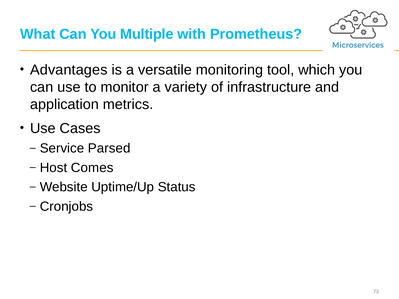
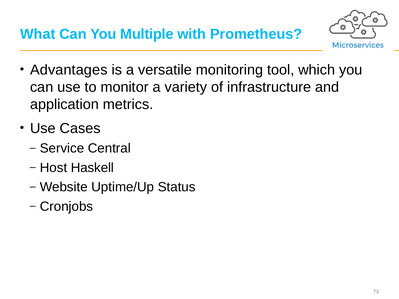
Parsed: Parsed -> Central (109, 148)
Comes: Comes -> Haskell (92, 168)
